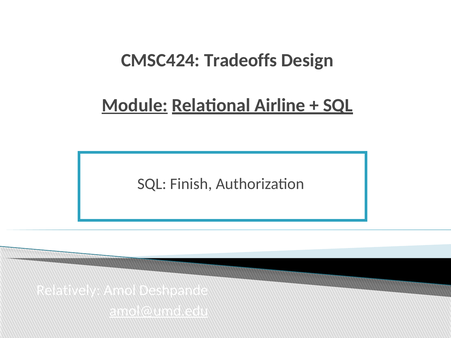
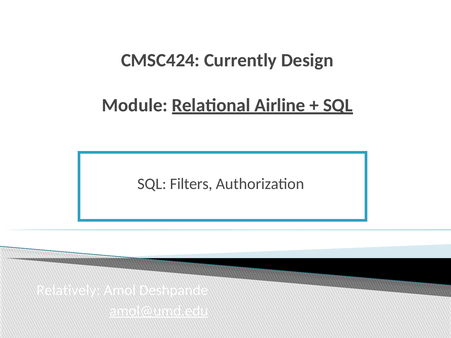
Tradeoffs: Tradeoffs -> Currently (240, 60)
Module underline: present -> none (135, 105)
Finish: Finish -> Filters (191, 184)
